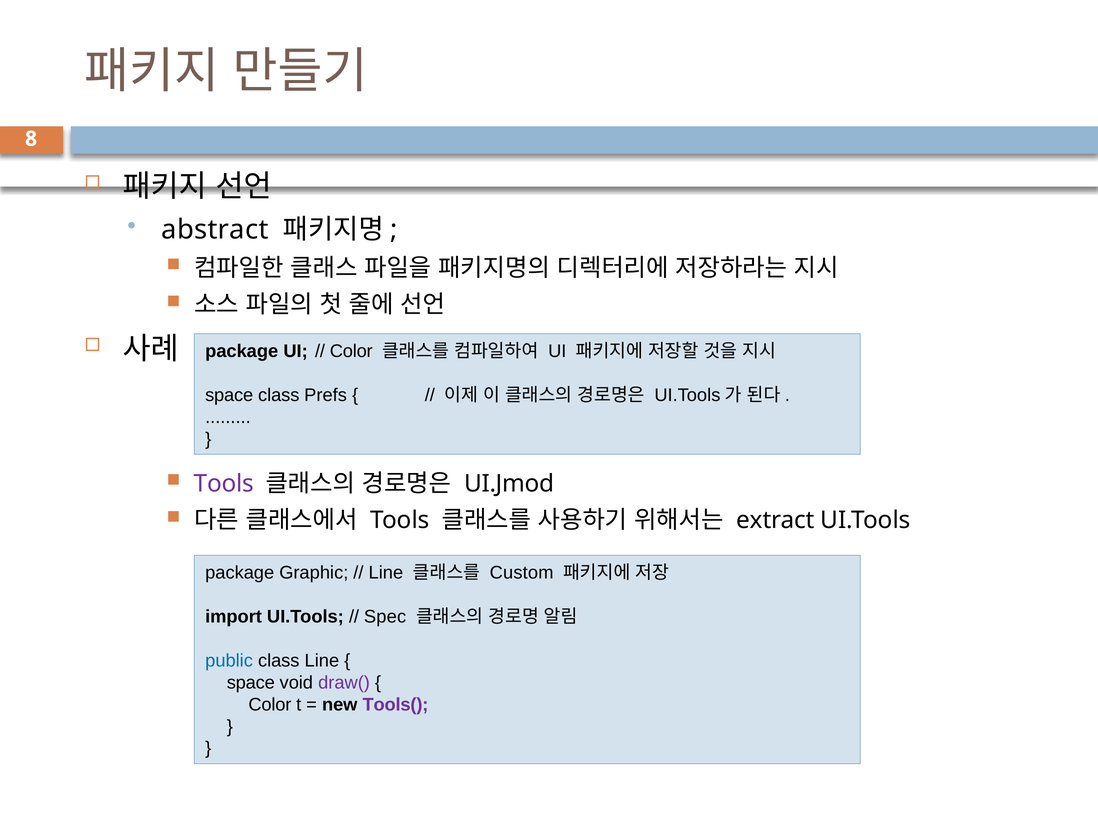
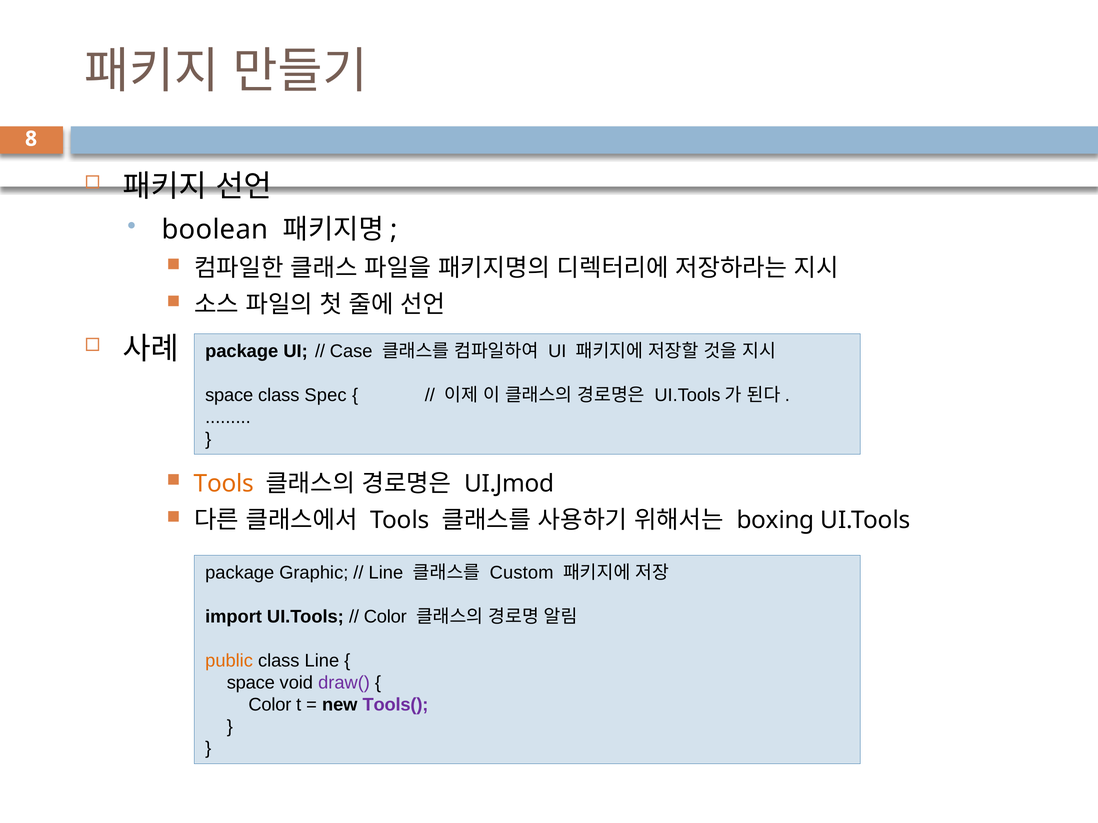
abstract: abstract -> boolean (215, 230)
Color: Color -> Case (351, 352)
Prefs: Prefs -> Spec (326, 395)
Tools colour: purple -> orange (224, 484)
extract: extract -> boxing (776, 521)
Spec: Spec -> Color (385, 617)
public colour: blue -> orange (229, 661)
